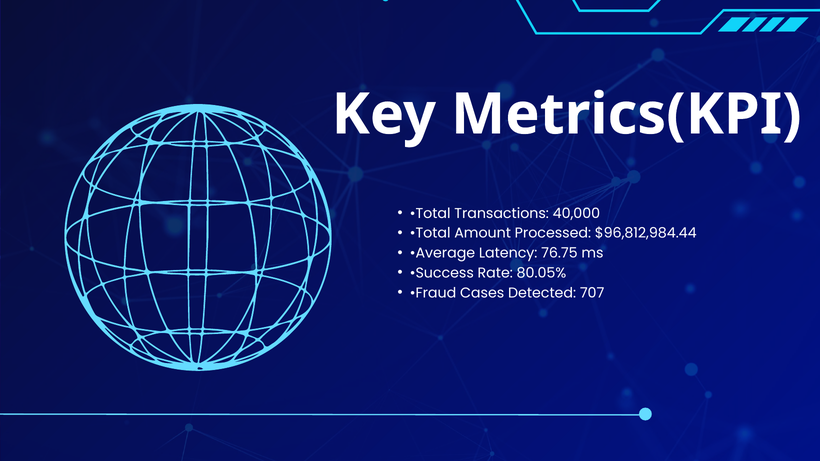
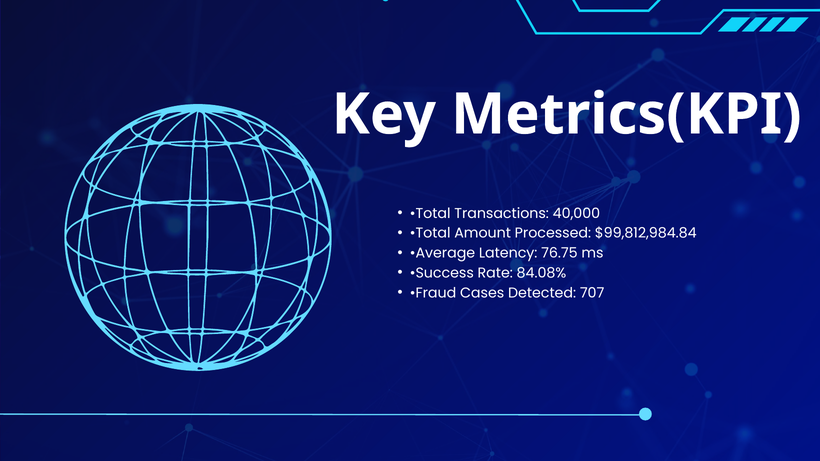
$96,812,984.44: $96,812,984.44 -> $99,812,984.84 (646, 233)
80.05%: 80.05% -> 84.08% (541, 273)
